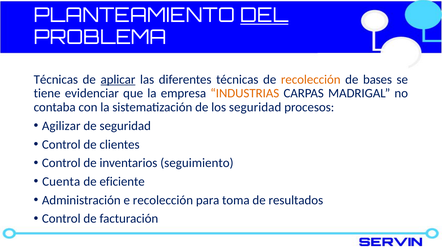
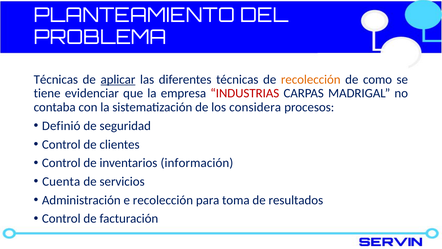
DEL underline: present -> none (264, 15)
bases: bases -> como (378, 79)
INDUSTRIAS colour: orange -> red (245, 93)
los seguridad: seguridad -> considera (255, 107)
Agilizar: Agilizar -> Definió (61, 126)
seguimiento: seguimiento -> información (197, 163)
eficiente: eficiente -> servicios (122, 181)
